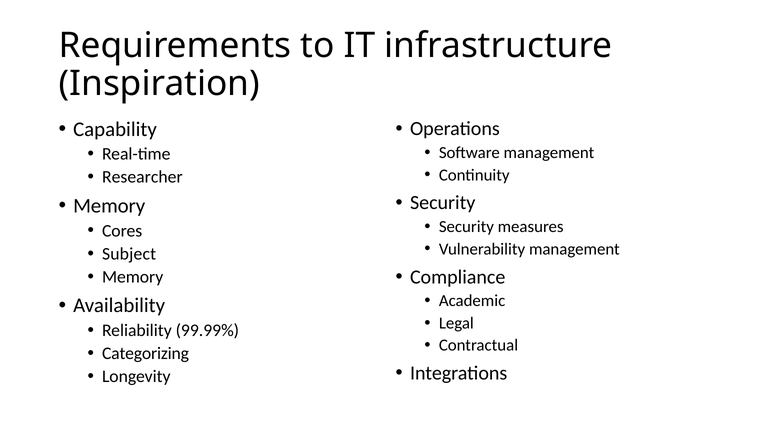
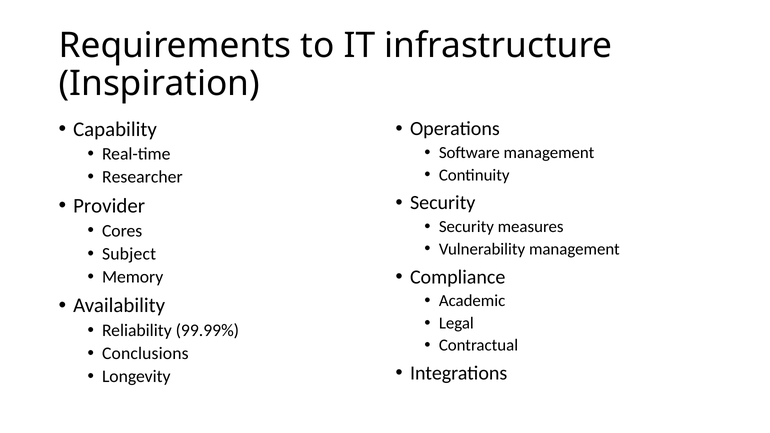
Memory: Memory -> Provider (109, 206)
Categorizing: Categorizing -> Conclusions (145, 353)
